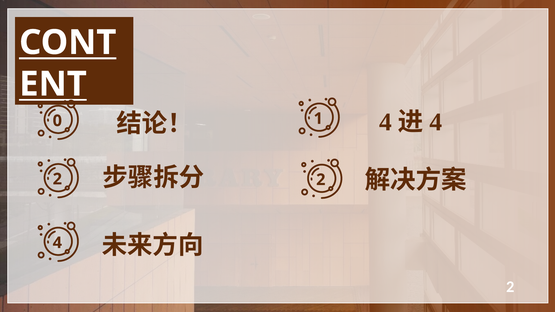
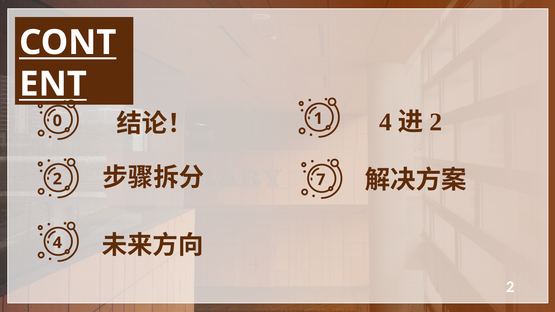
4: 4 -> 2 (436, 122)
2: 2 -> 7 (321, 180)
